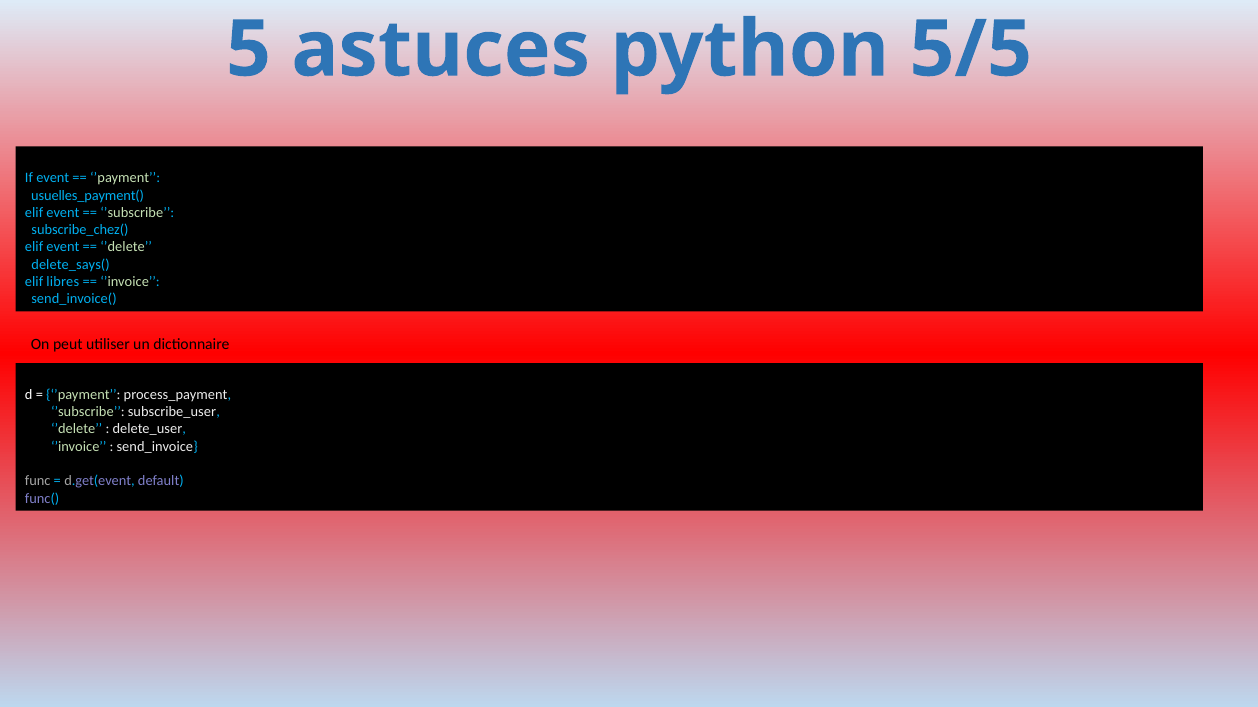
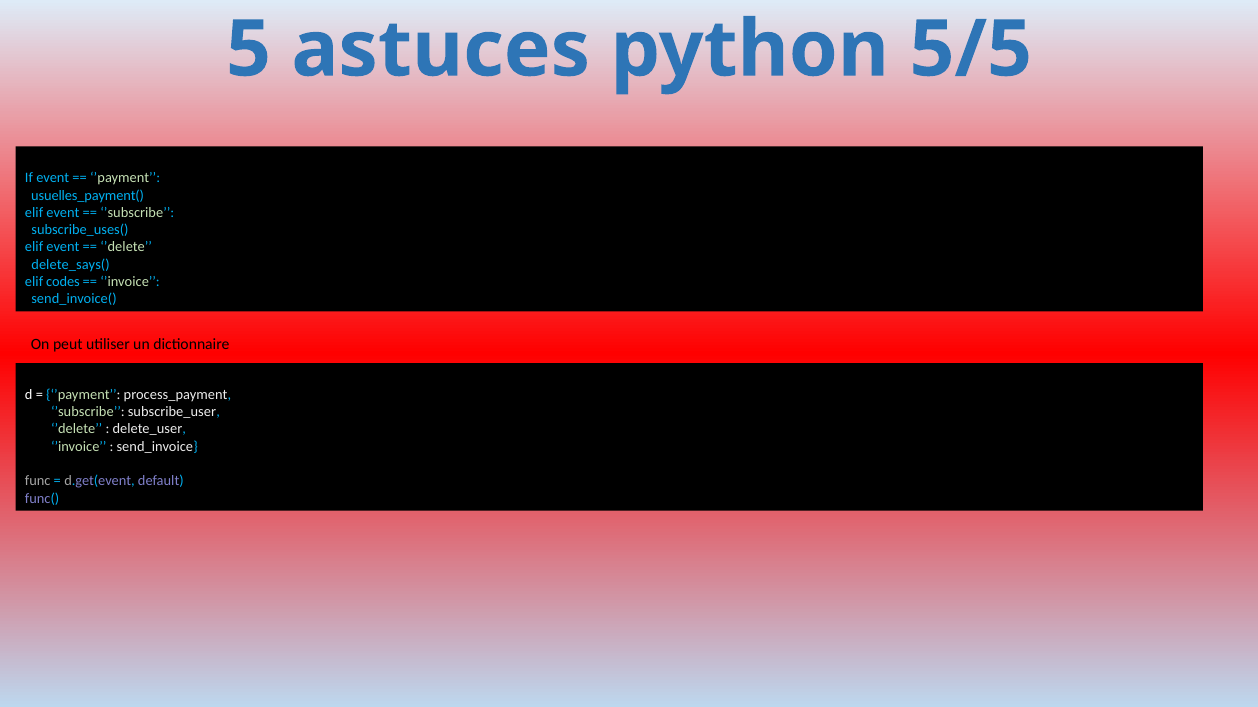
subscribe_chez(: subscribe_chez( -> subscribe_uses( (80, 230)
libres: libres -> codes (63, 282)
